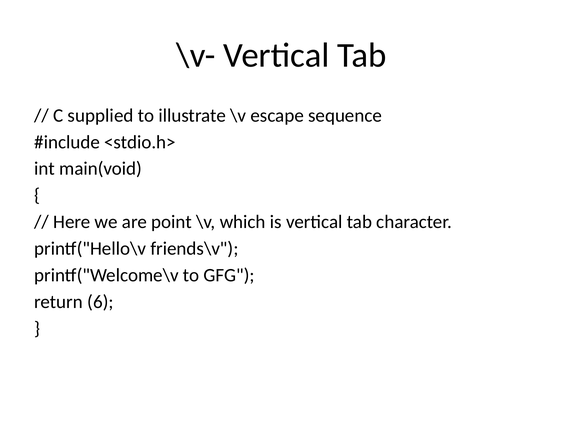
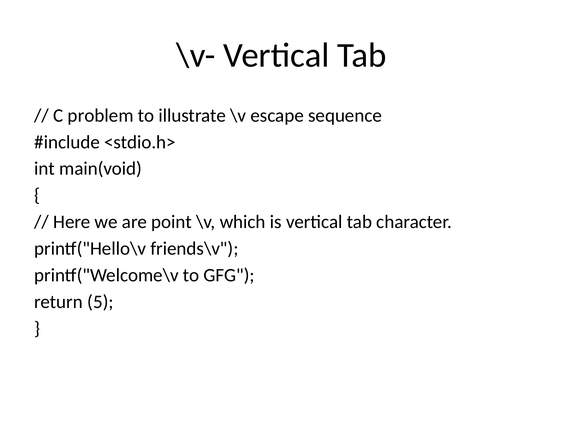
supplied: supplied -> problem (101, 116)
6: 6 -> 5 (100, 302)
